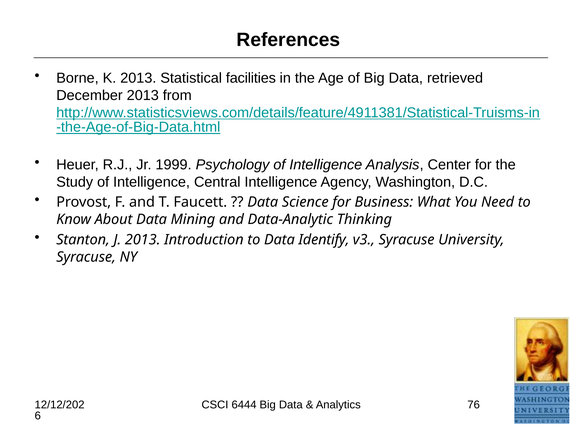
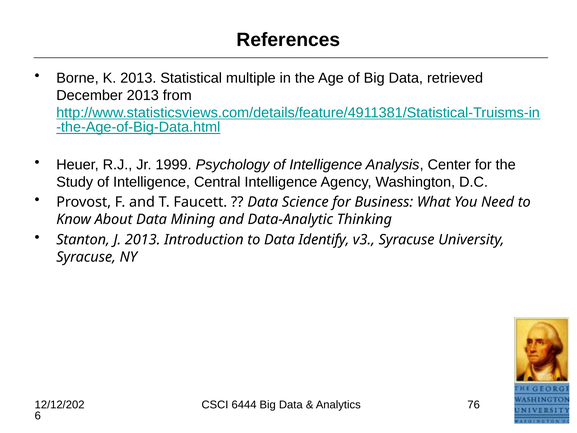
facilities: facilities -> multiple (251, 78)
